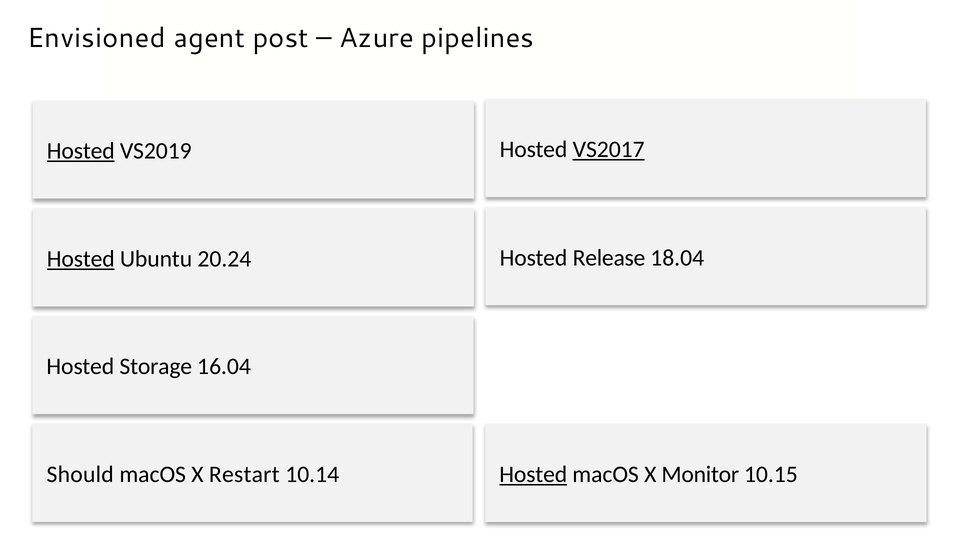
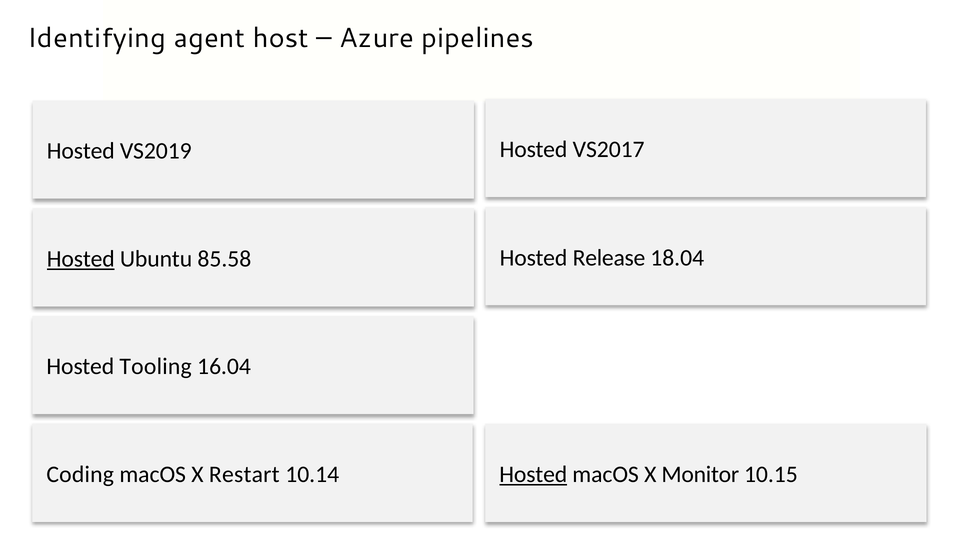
Envisioned: Envisioned -> Identifying (97, 38)
post: post -> host (281, 38)
VS2017 underline: present -> none (609, 150)
Hosted underline: present -> none (81, 151)
20.24: 20.24 -> 85.58 (224, 259)
Storage: Storage -> Tooling (156, 366)
Should: Should -> Coding (80, 474)
